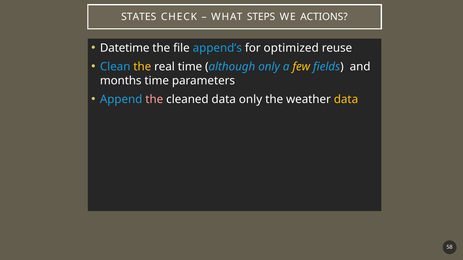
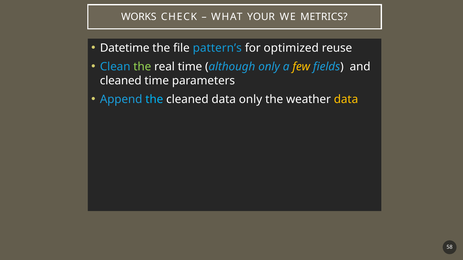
STATES: STATES -> WORKS (139, 17)
STEPS: STEPS -> YOUR (261, 17)
ACTIONS: ACTIONS -> METRICS (324, 17)
append’s: append’s -> pattern’s (217, 48)
the colour: yellow -> light green (142, 67)
months: months -> cleaned (121, 81)
the colour: pink -> light blue (154, 100)
